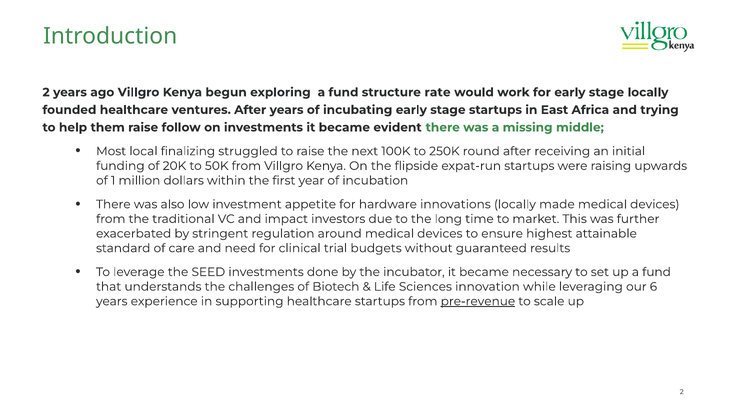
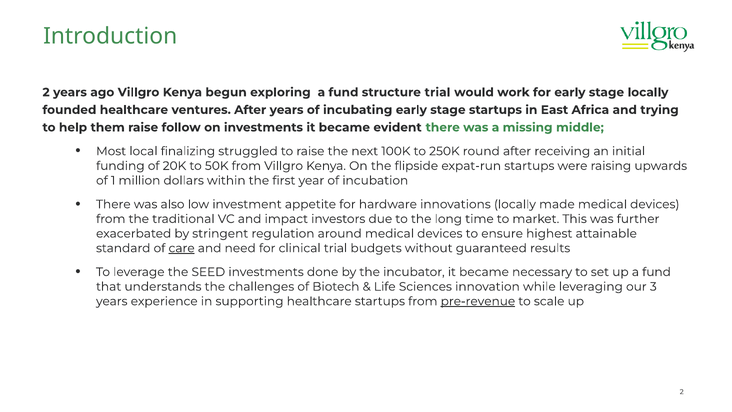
structure rate: rate -> trial (438, 92)
care underline: none -> present (182, 248)
6: 6 -> 3 (653, 286)
